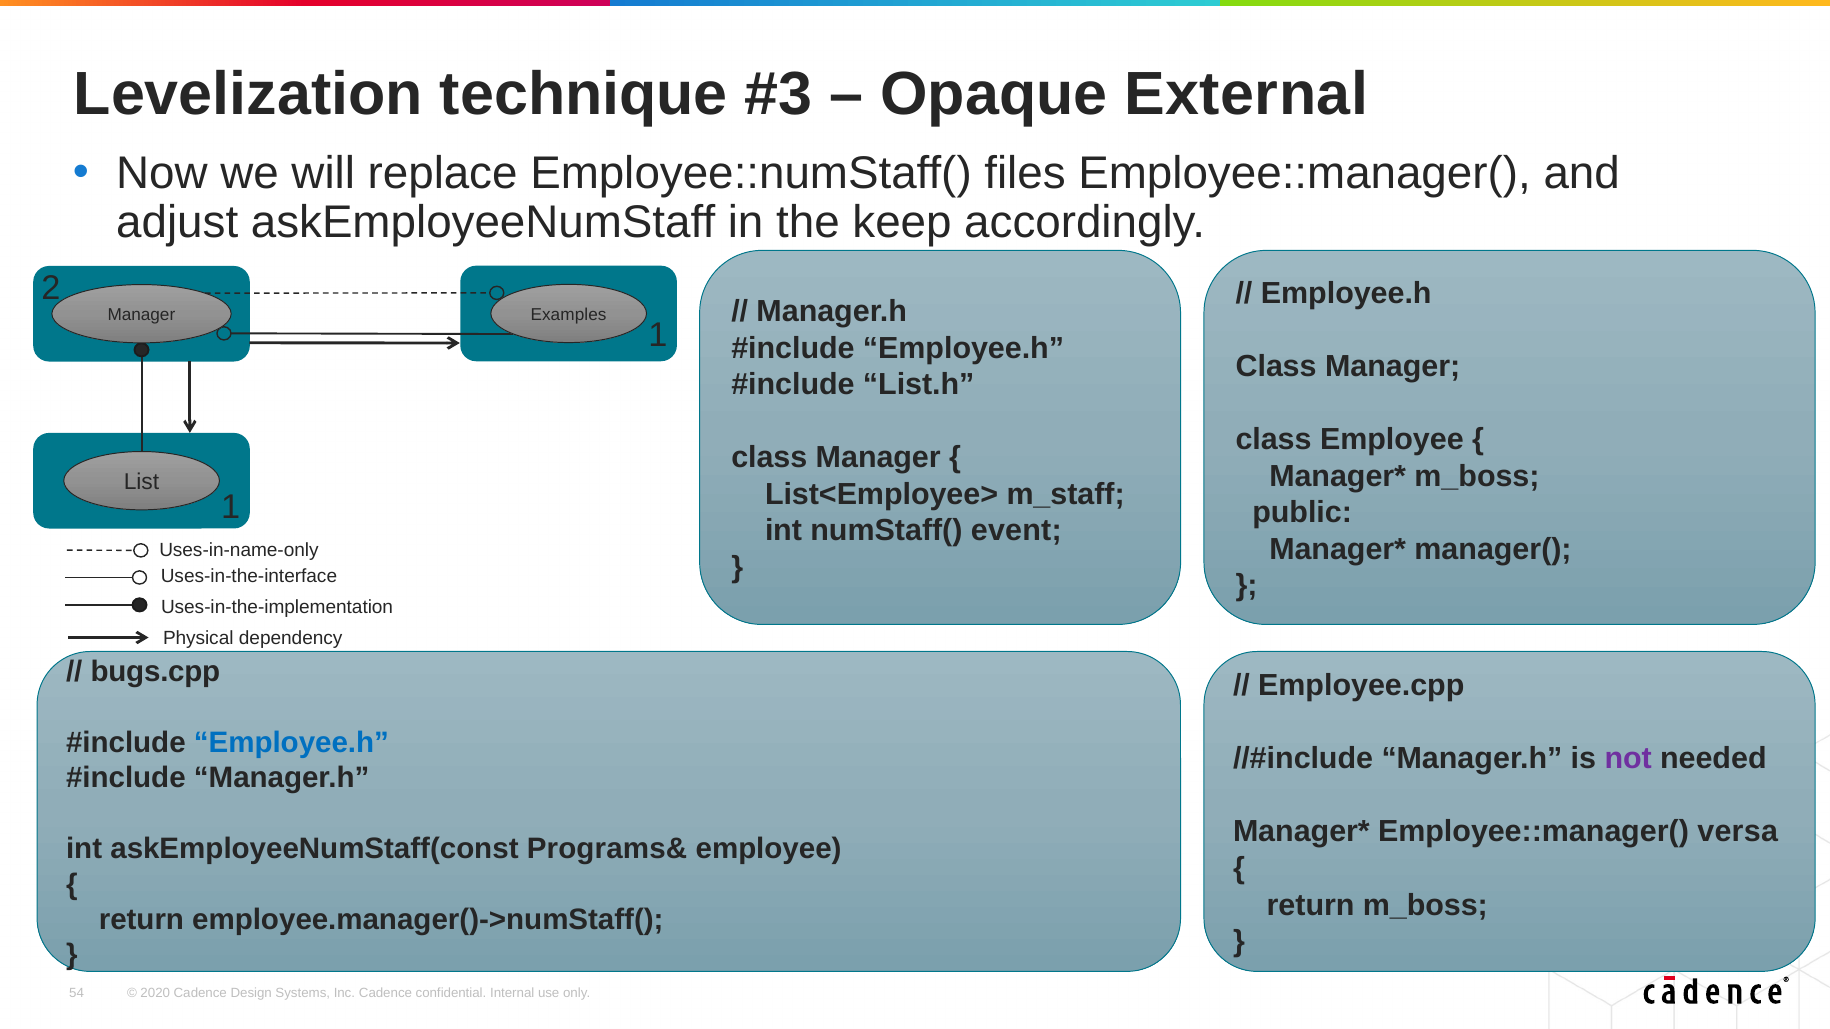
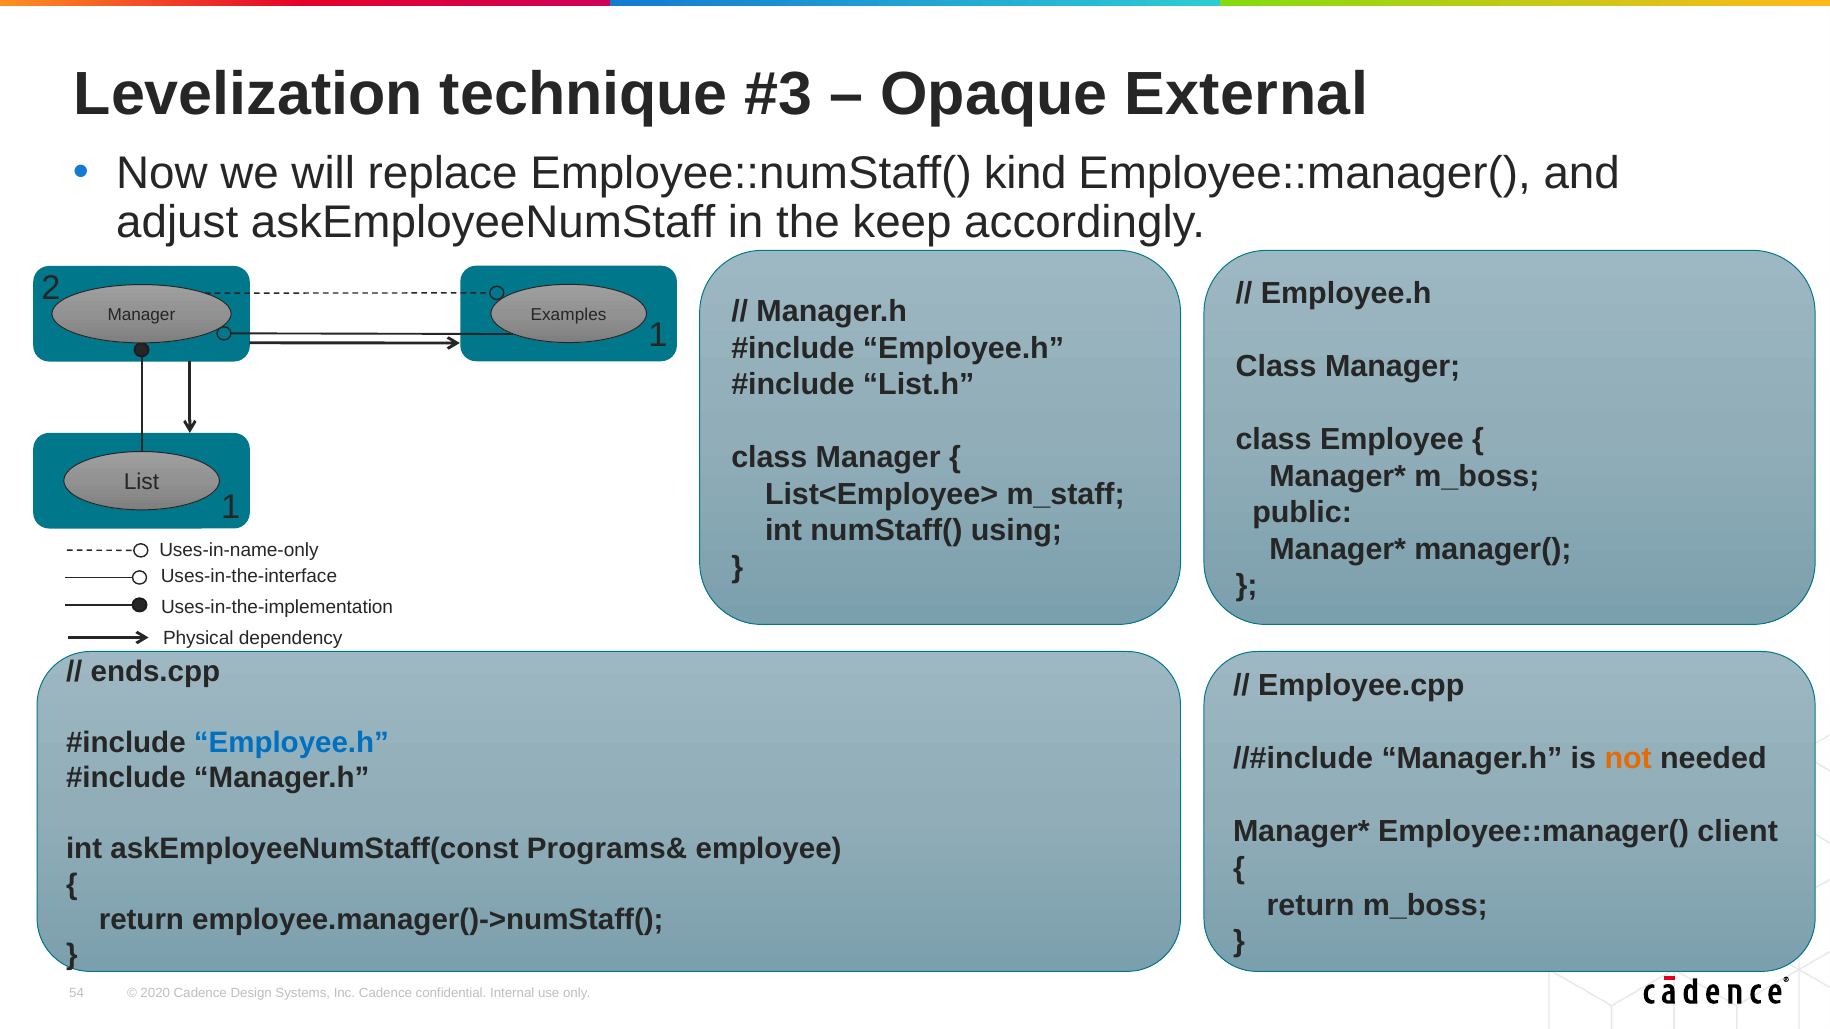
files: files -> kind (1025, 173)
event: event -> using (1016, 531)
bugs.cpp: bugs.cpp -> ends.cpp (155, 672)
not colour: purple -> orange (1628, 759)
versa: versa -> client (1738, 832)
